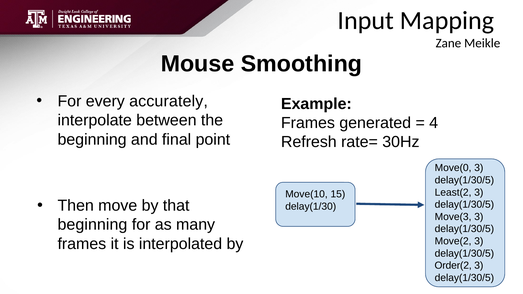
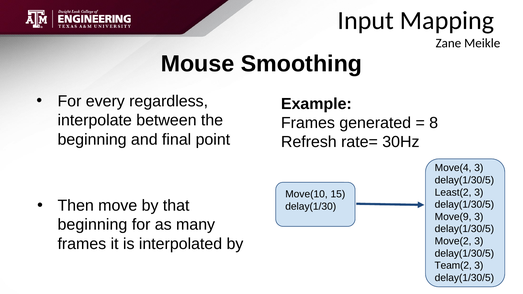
accurately: accurately -> regardless (169, 101)
4: 4 -> 8 (434, 123)
Move(0: Move(0 -> Move(4 (453, 168)
Move(3: Move(3 -> Move(9 (453, 217)
Order(2: Order(2 -> Team(2 (453, 266)
